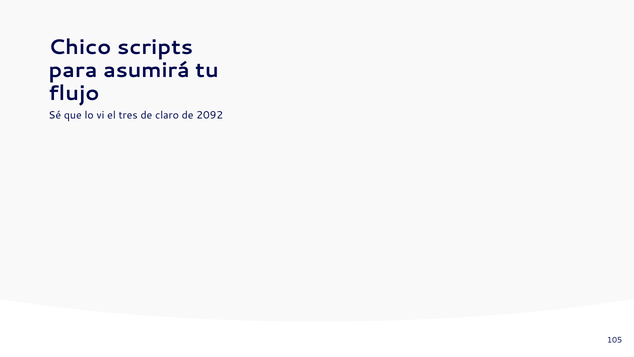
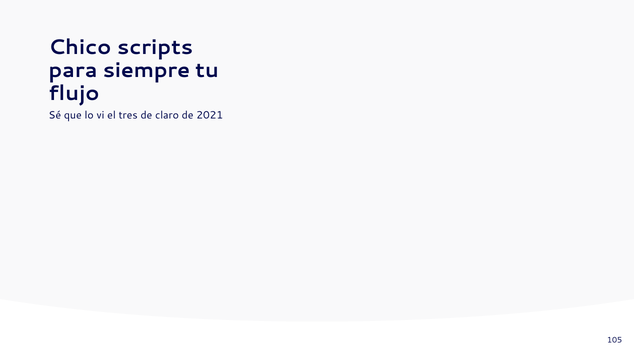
asumirá: asumirá -> siempre (146, 70)
2092: 2092 -> 2021 (210, 115)
